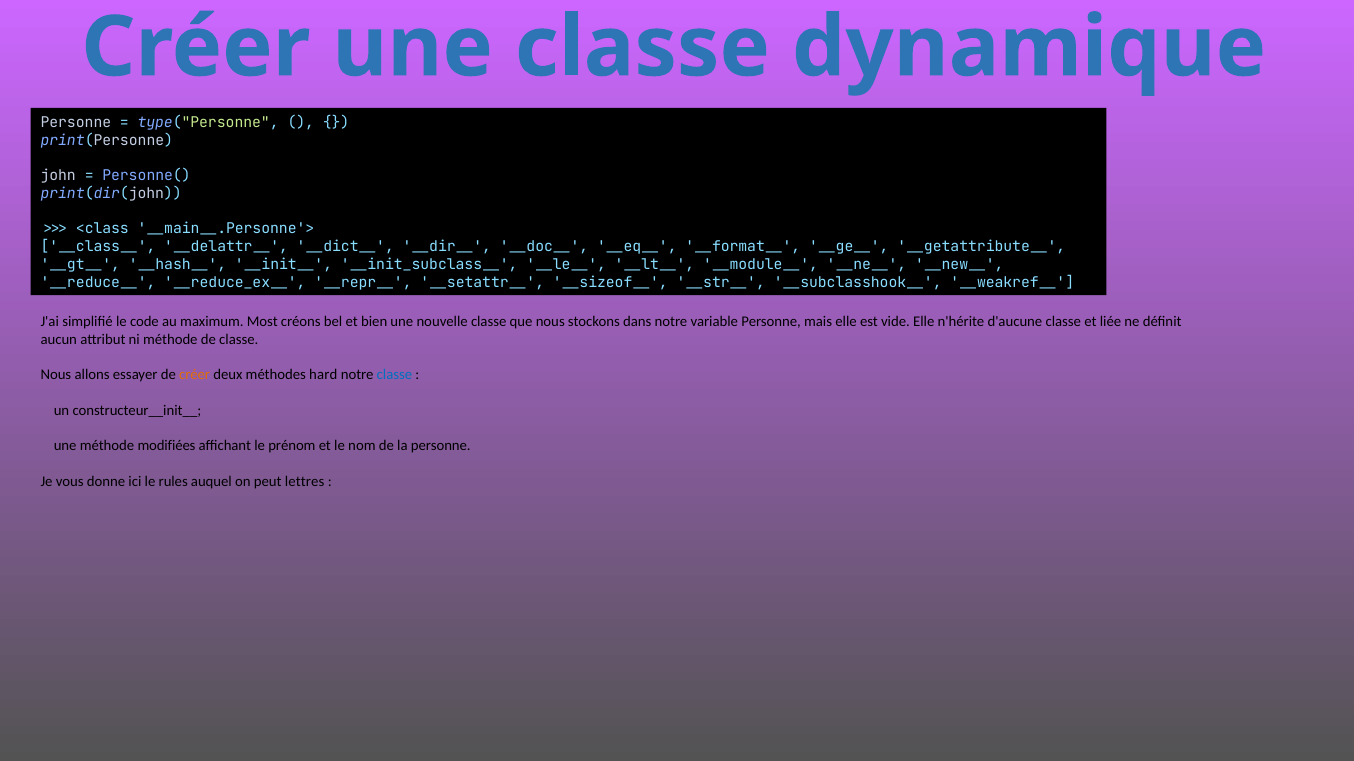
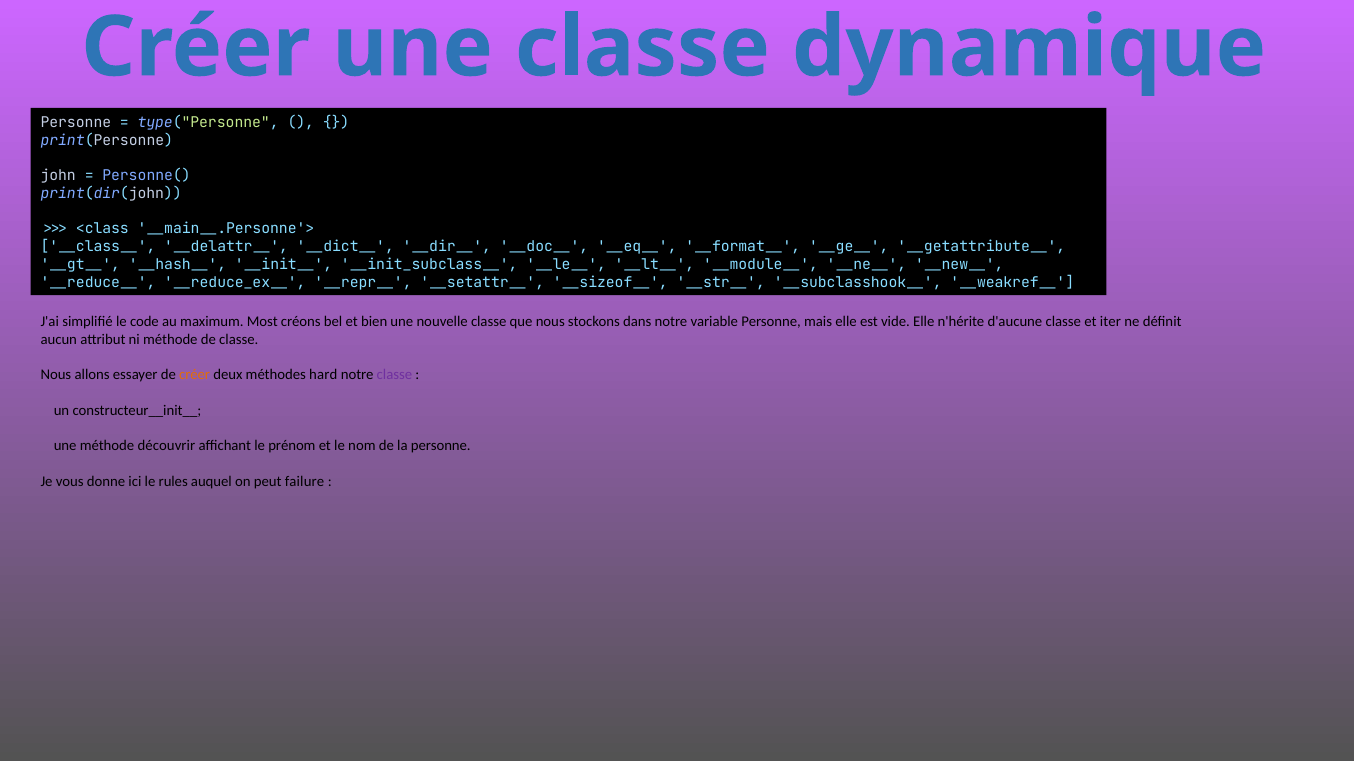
liée: liée -> iter (1110, 322)
classe colour: blue -> purple (394, 375)
modifiées: modifiées -> découvrir (166, 446)
lettres: lettres -> failure (305, 482)
